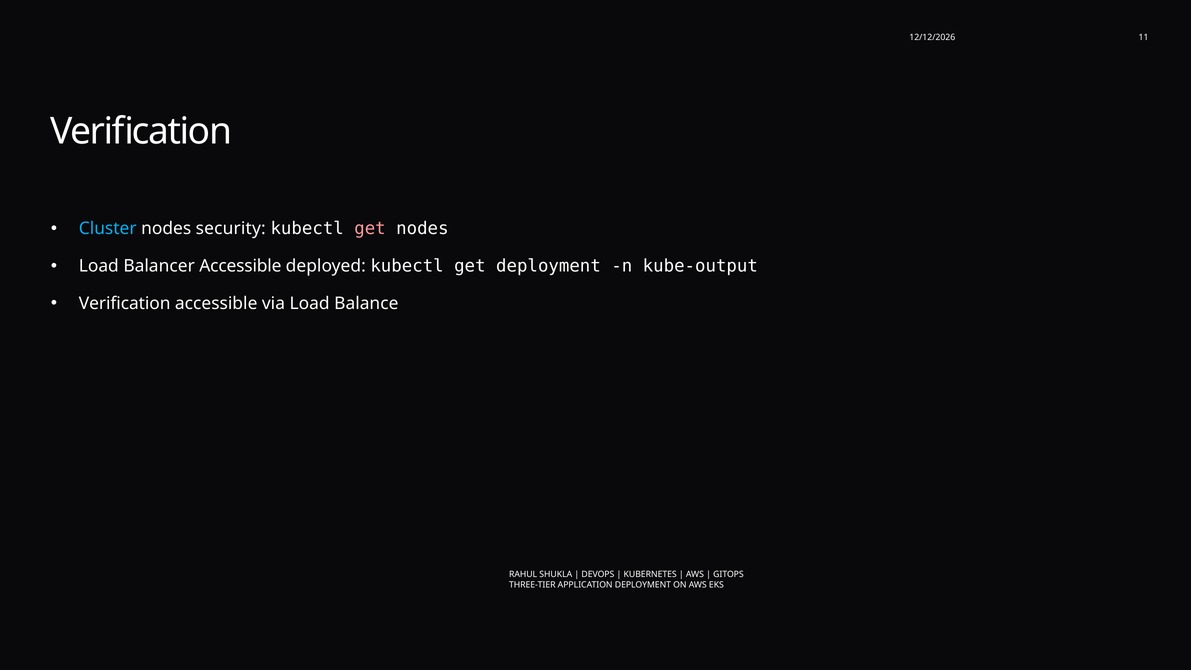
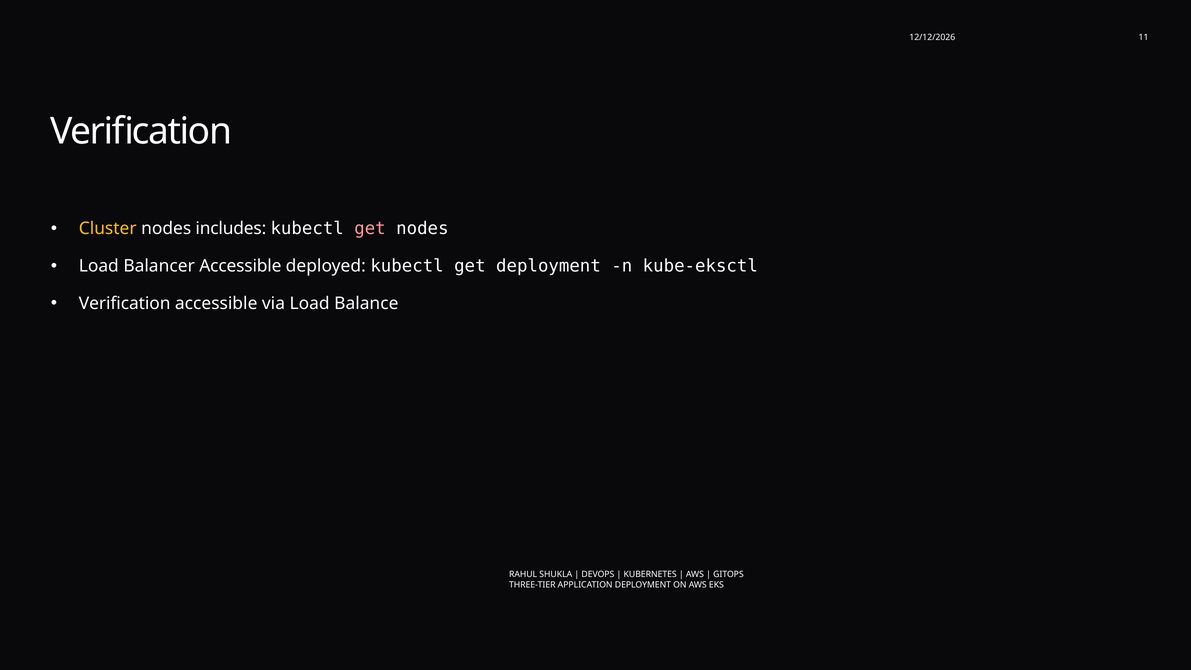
Cluster colour: light blue -> yellow (108, 229)
security: security -> includes (231, 229)
kube-output: kube-output -> kube-eksctl (700, 266)
